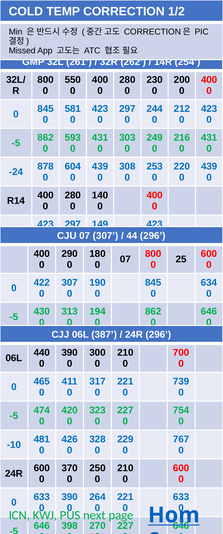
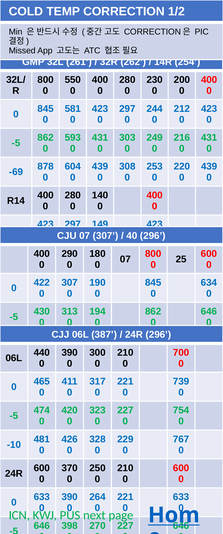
-24: -24 -> -69 (16, 172)
44: 44 -> 40 (132, 236)
